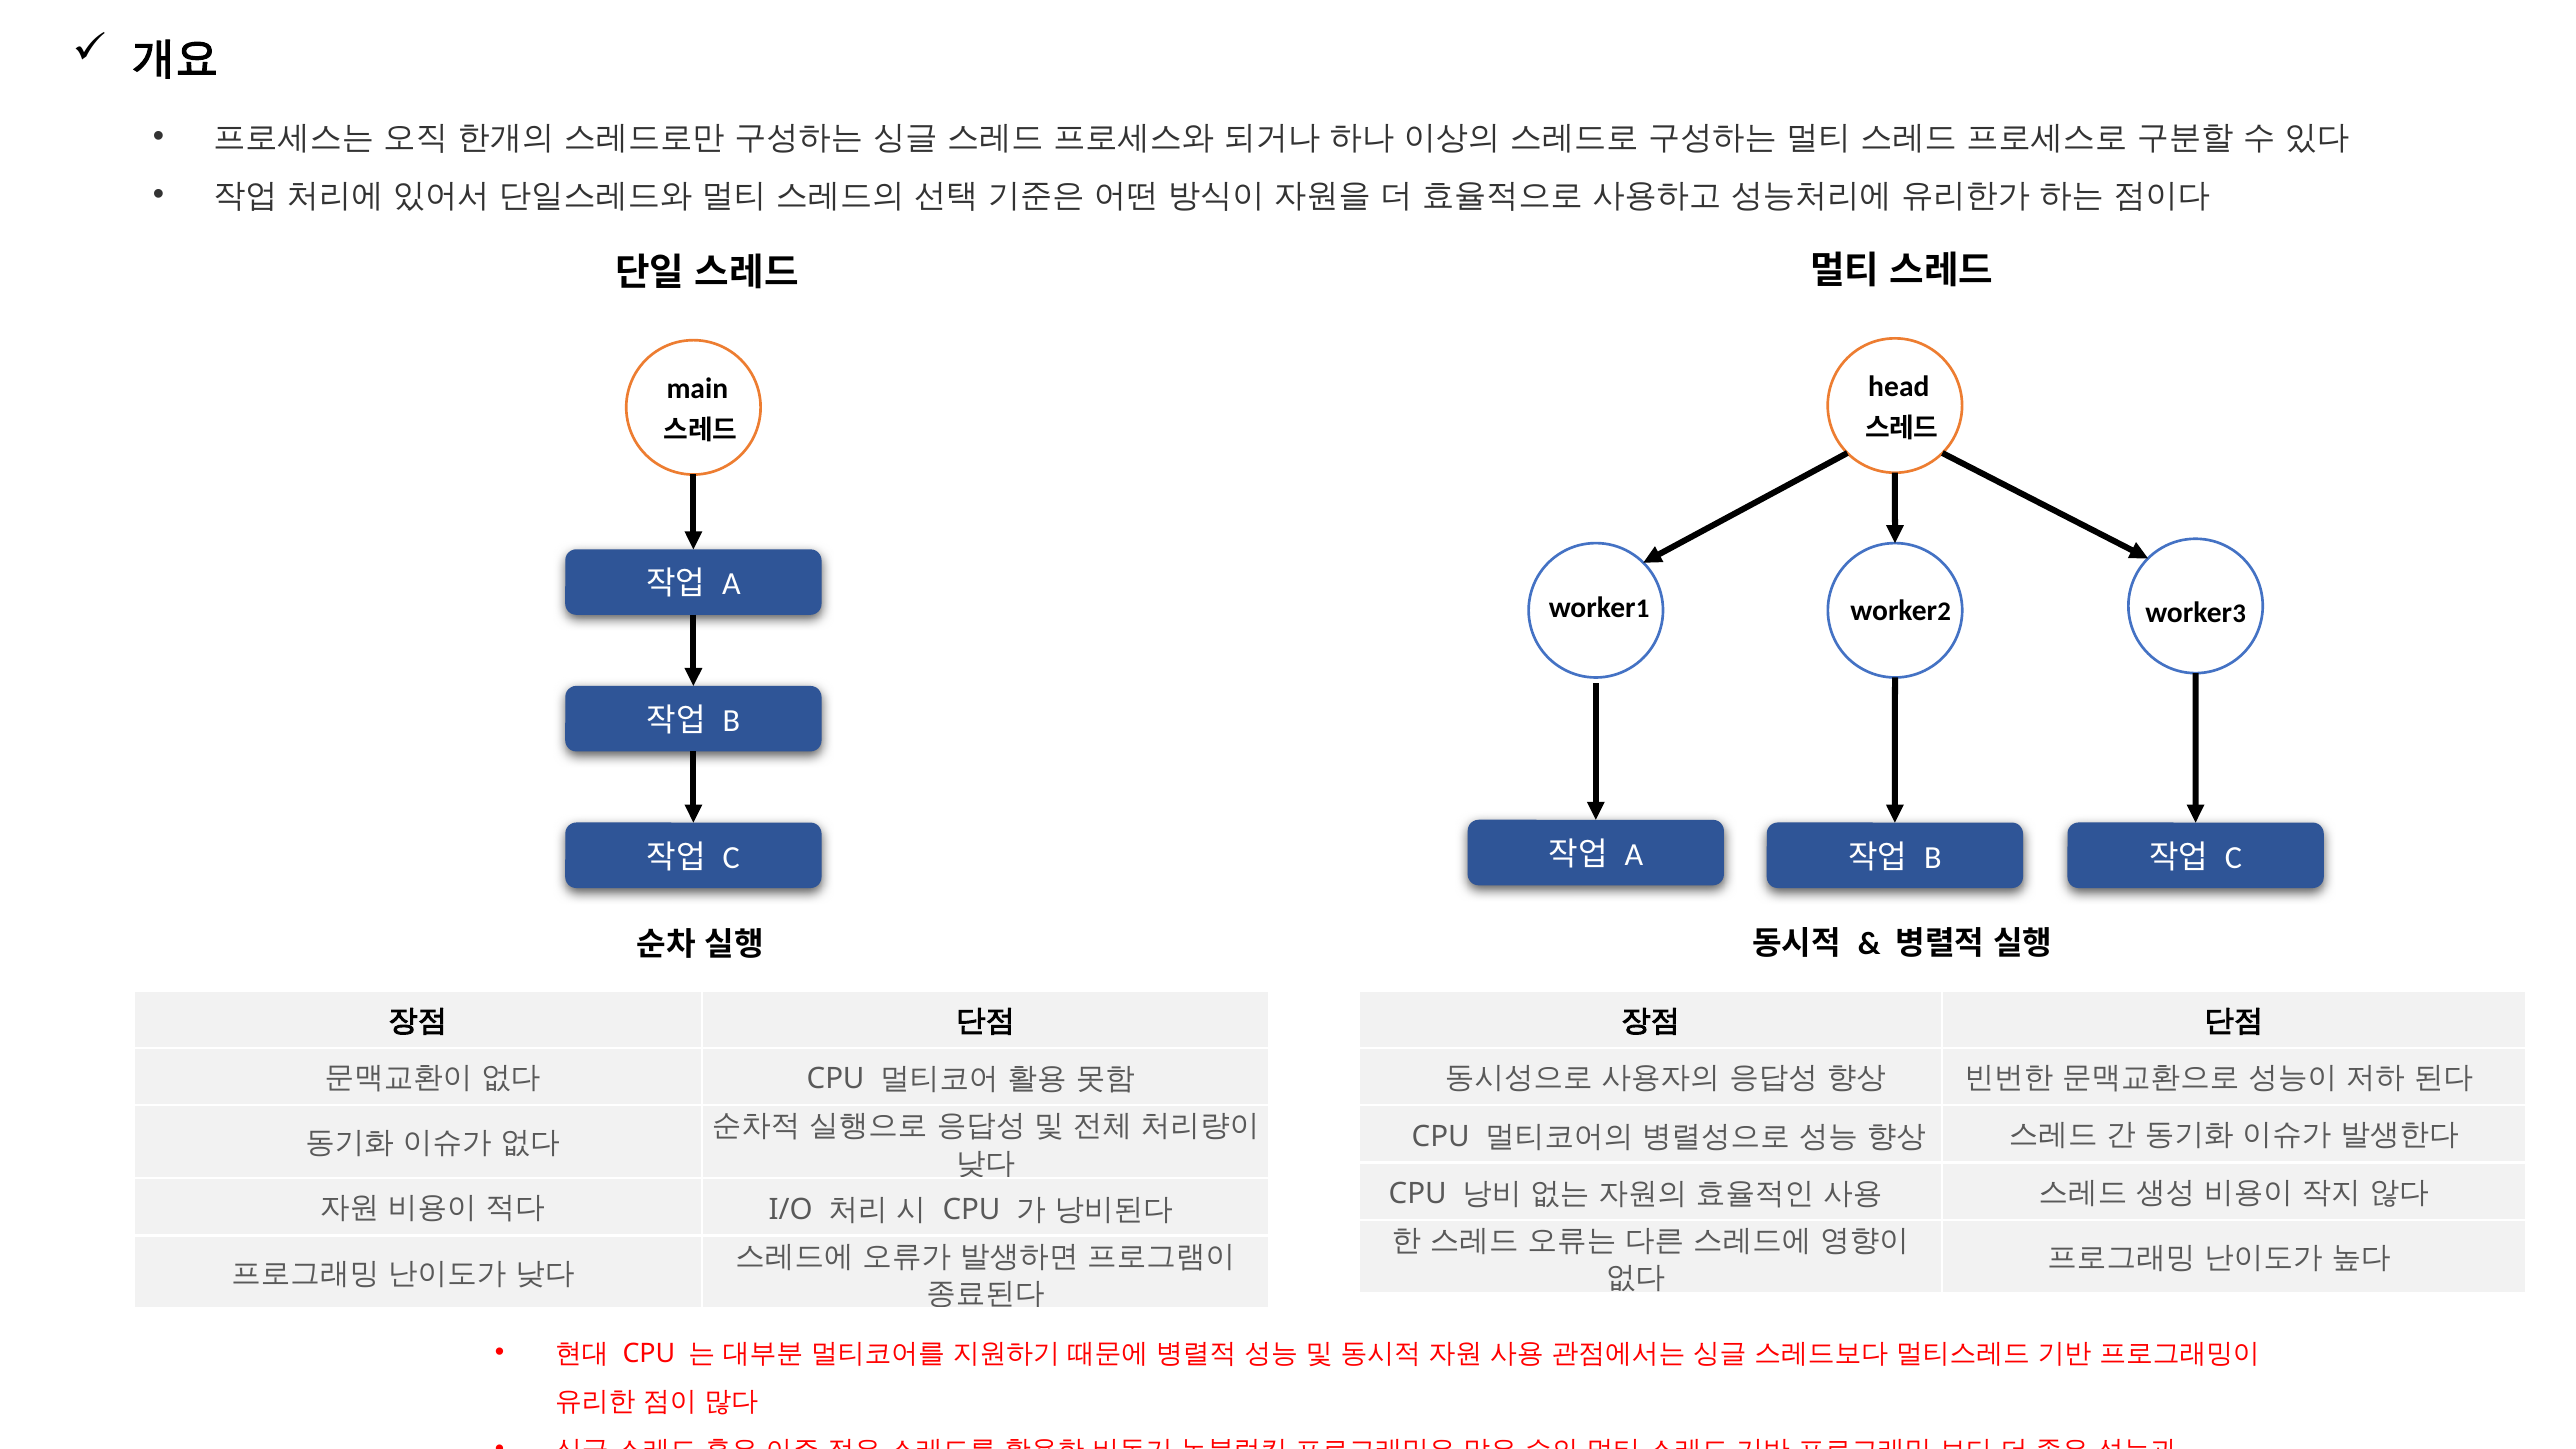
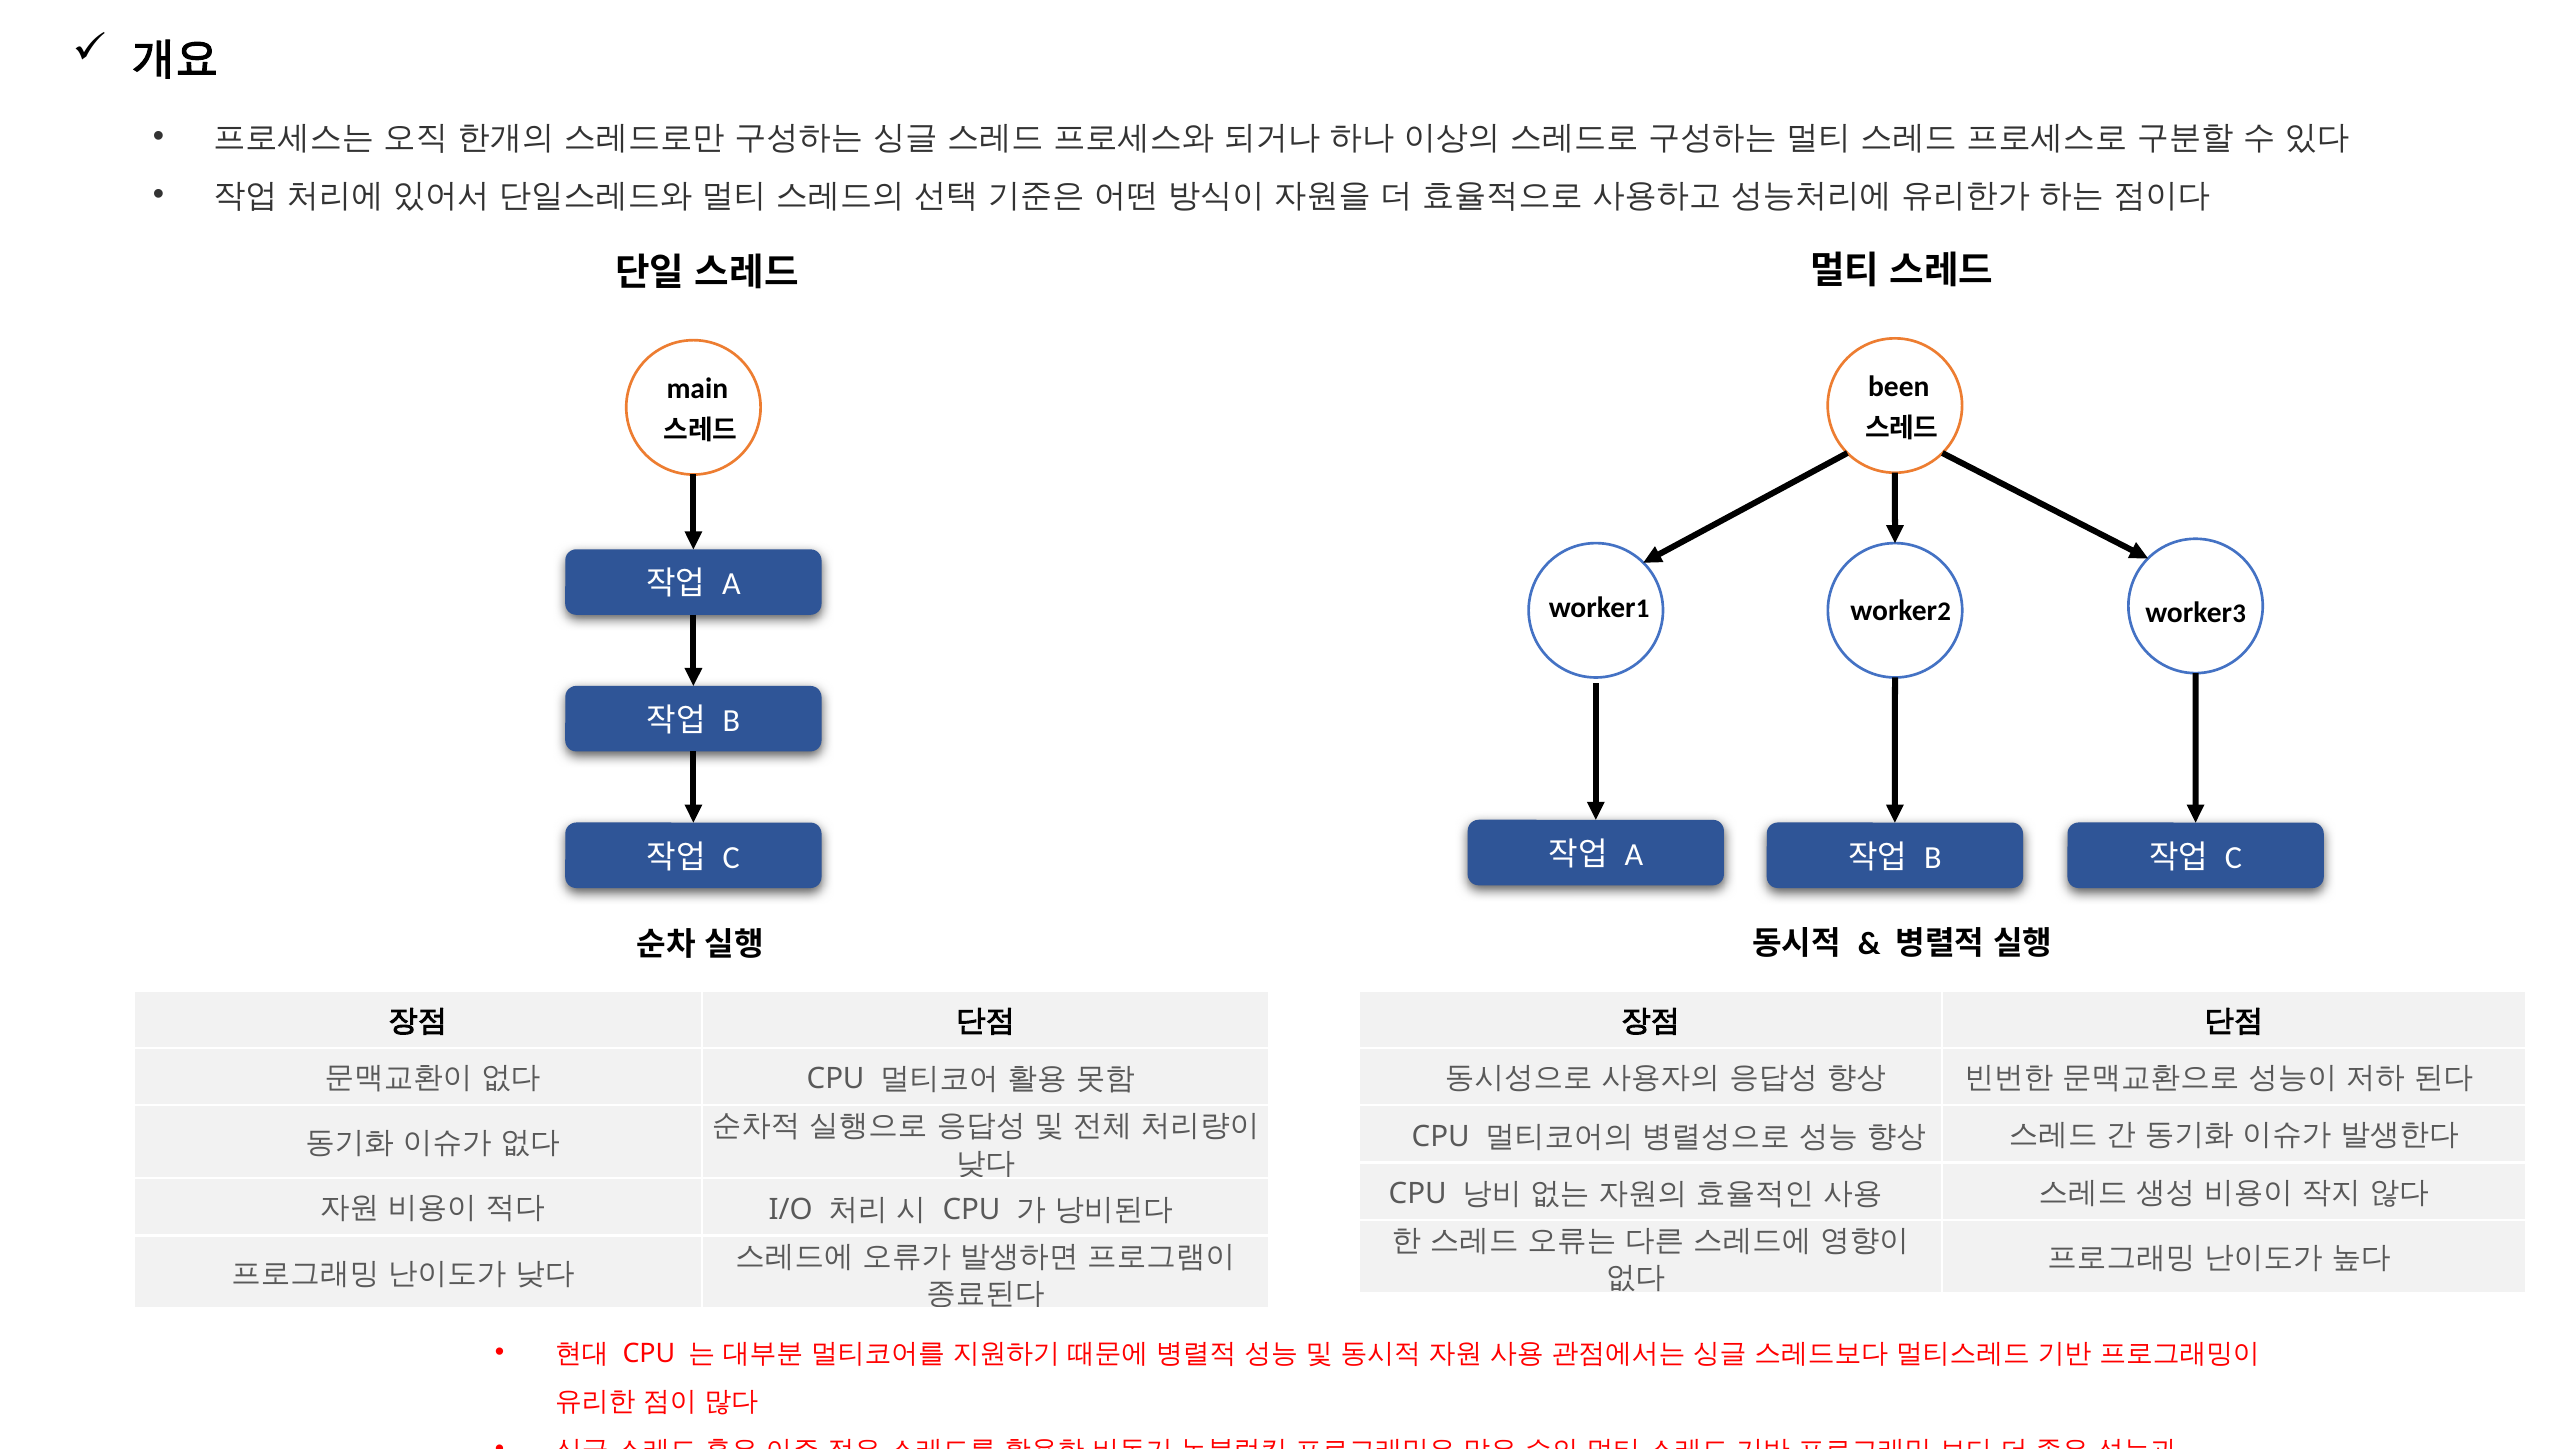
head: head -> been (1899, 387)
